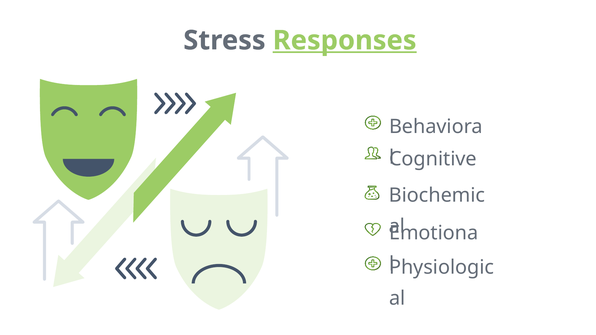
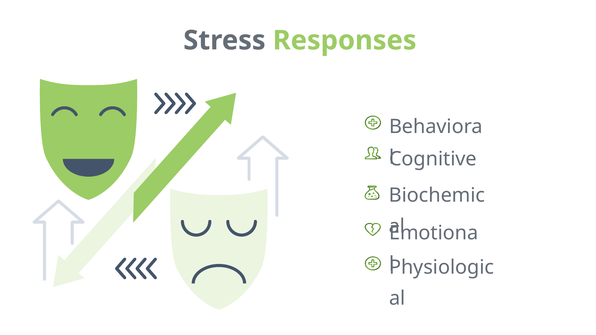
Responses underline: present -> none (345, 40)
